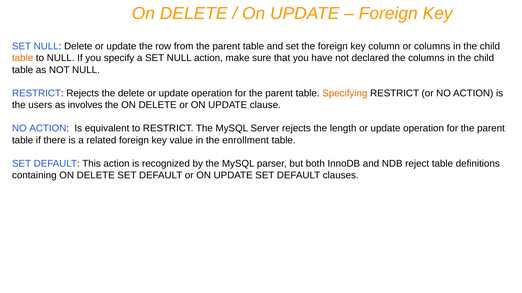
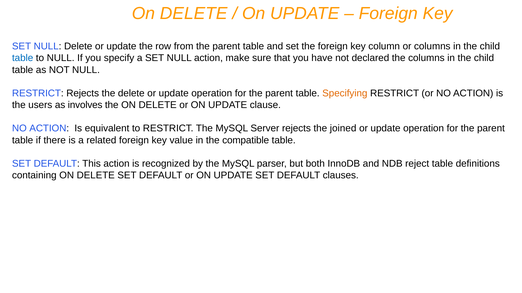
table colour: orange -> blue (23, 58)
length: length -> joined (343, 129)
enrollment: enrollment -> compatible (246, 140)
